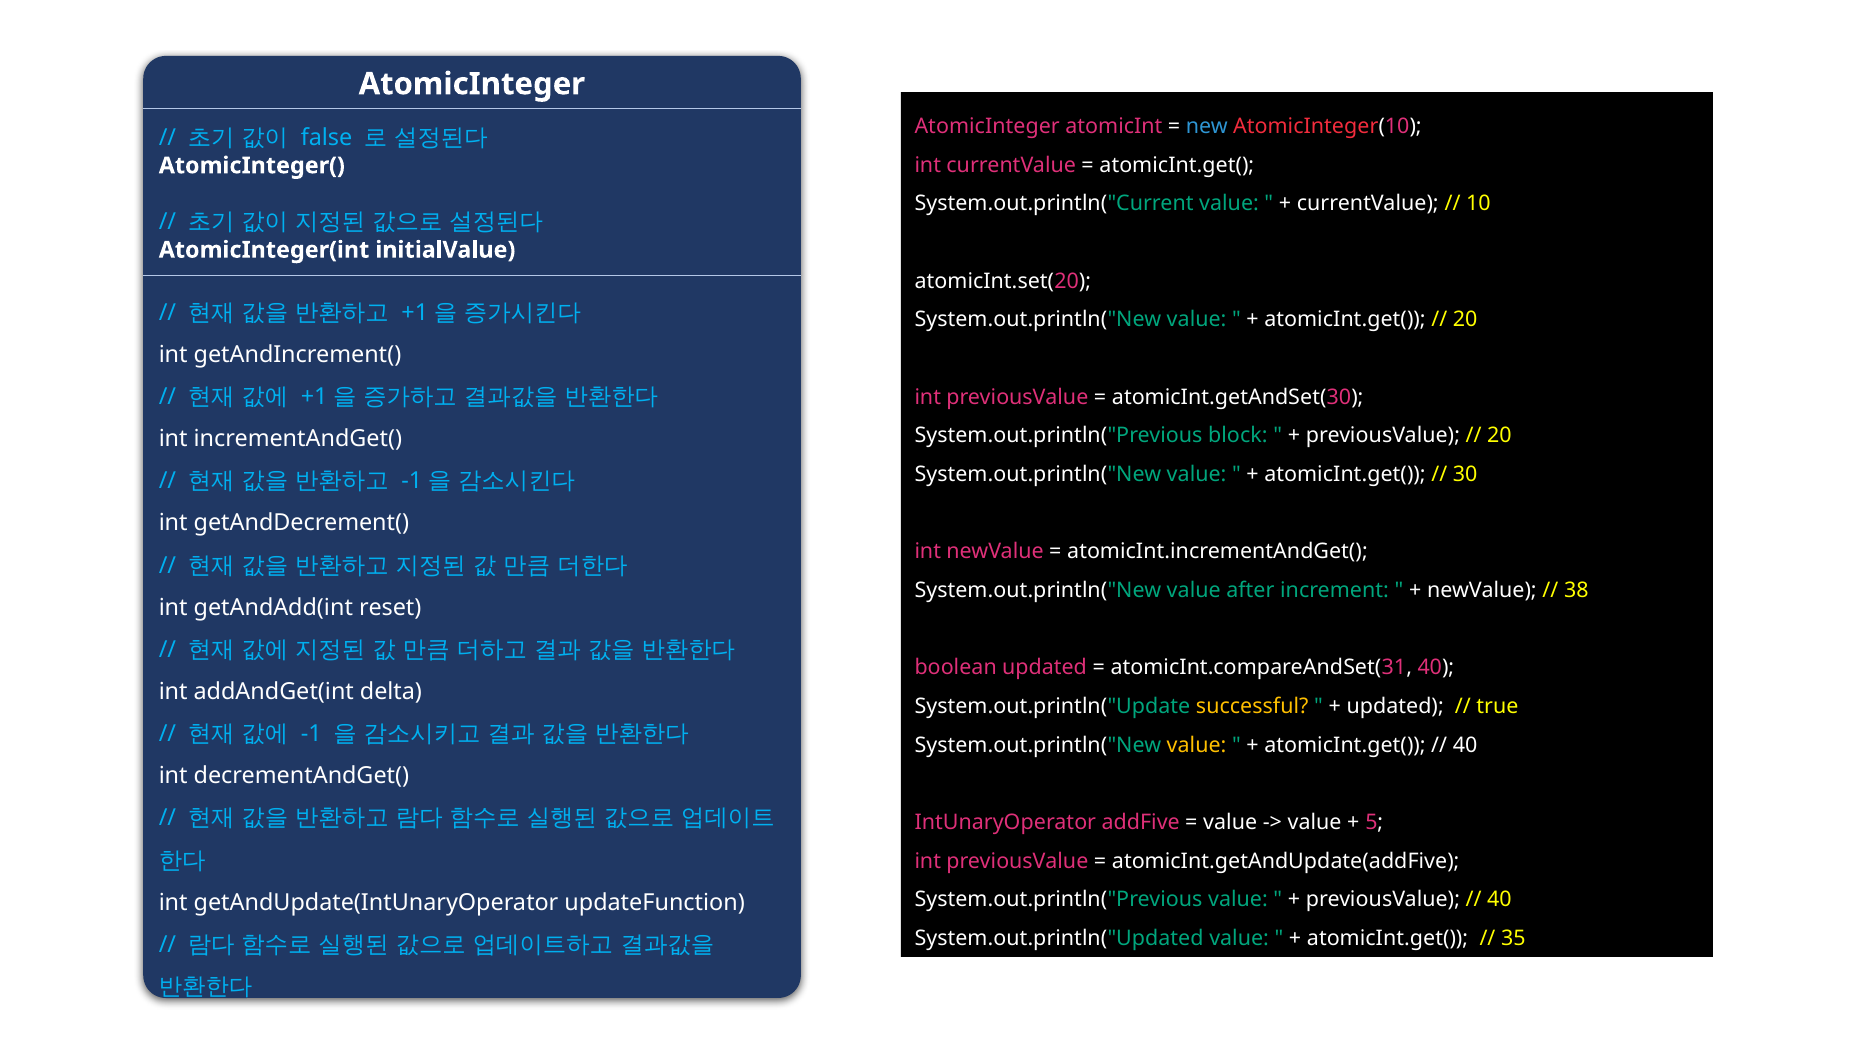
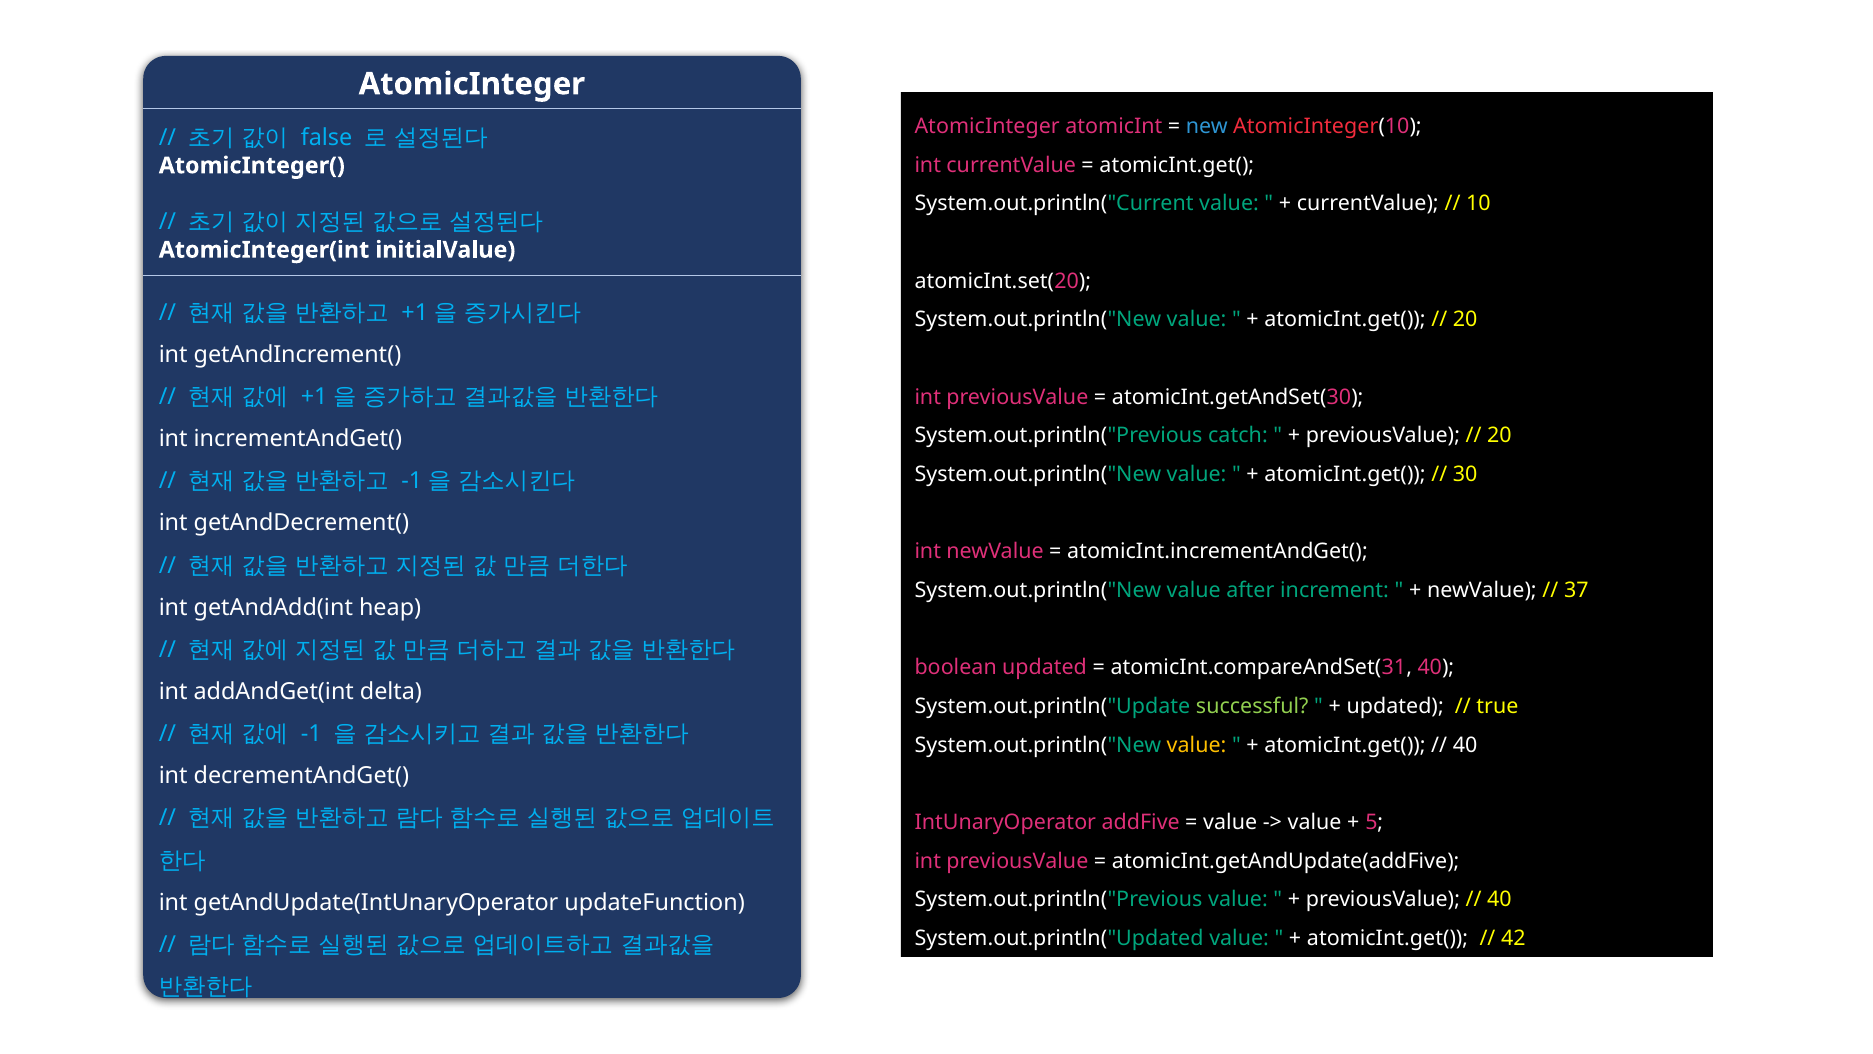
block: block -> catch (1238, 436)
38: 38 -> 37 (1576, 590)
reset: reset -> heap (390, 607)
successful colour: yellow -> light green (1252, 706)
35: 35 -> 42 (1513, 938)
